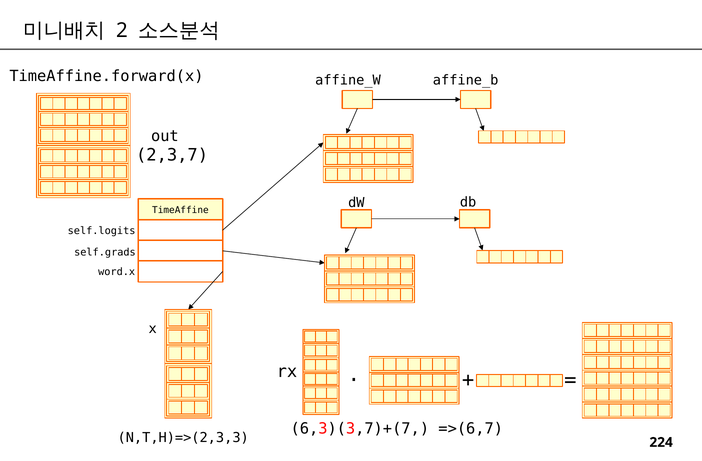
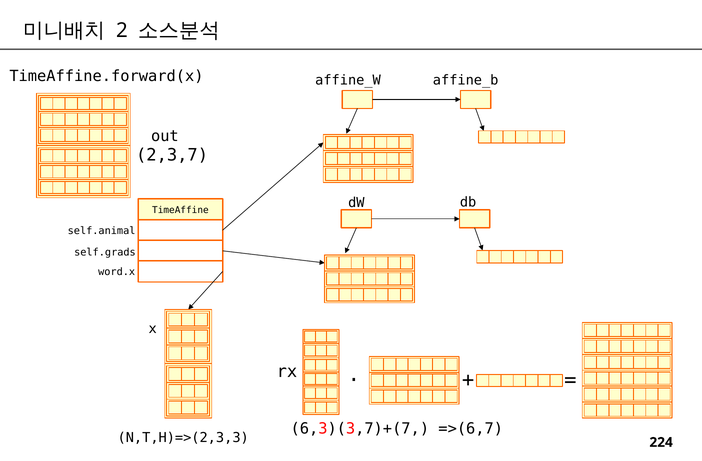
self.logits: self.logits -> self.animal (102, 231)
